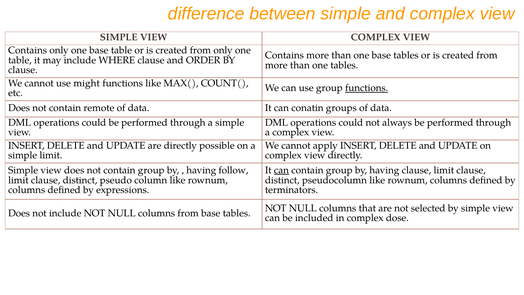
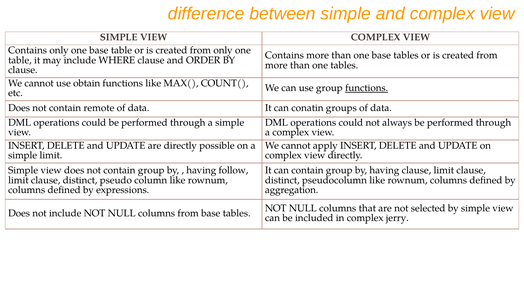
might: might -> obtain (87, 83)
can underline: present -> none (281, 170)
terminators: terminators -> aggregation (292, 190)
dose: dose -> jerry (397, 218)
